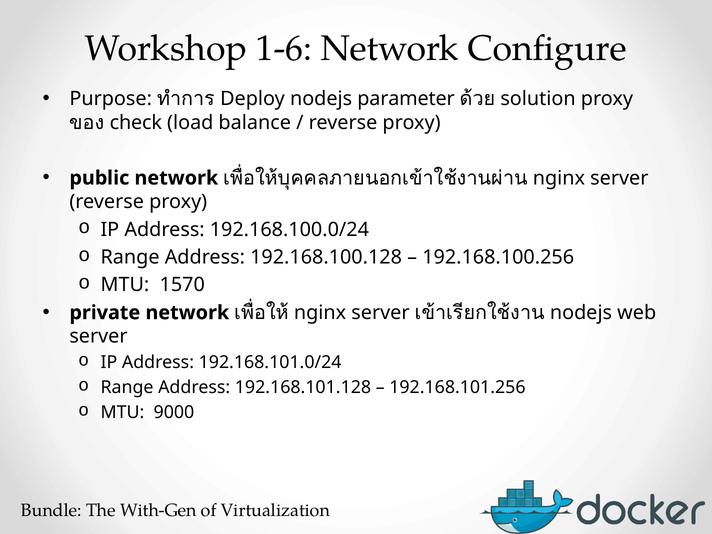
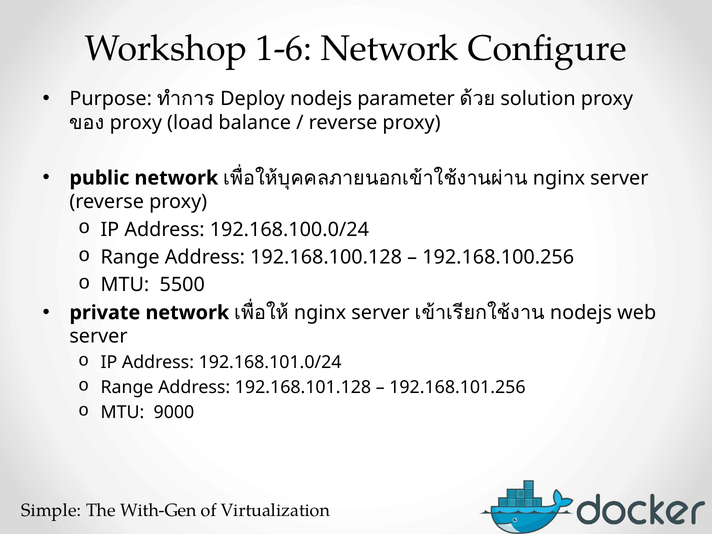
check: check -> proxy (136, 123)
1570: 1570 -> 5500 (182, 285)
Bundle: Bundle -> Simple (51, 510)
